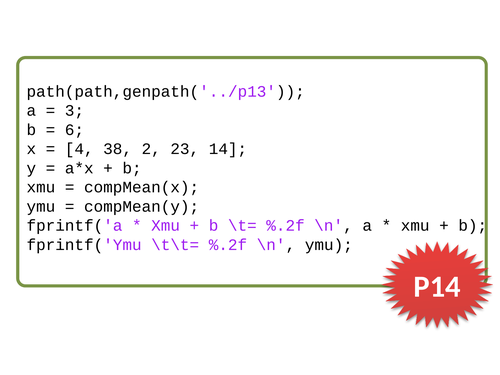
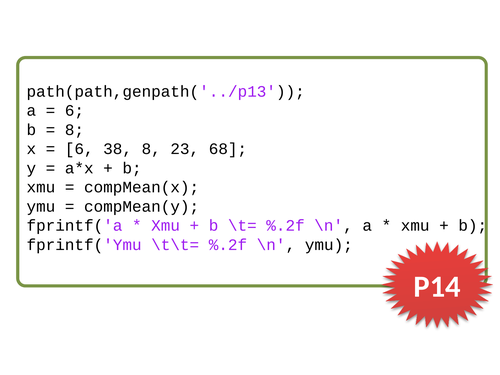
3: 3 -> 6 (74, 111)
6: 6 -> 8 (74, 130)
4: 4 -> 6 (79, 149)
38 2: 2 -> 8 (151, 149)
14: 14 -> 68 (228, 149)
